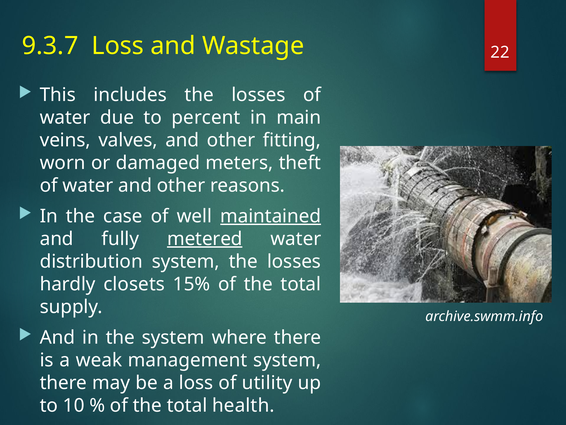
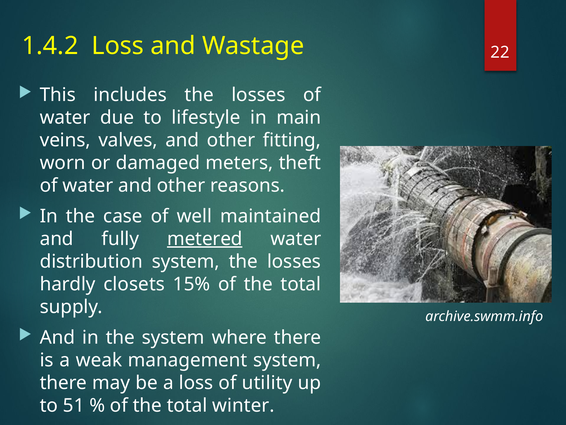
9.3.7: 9.3.7 -> 1.4.2 (50, 46)
percent: percent -> lifestyle (206, 118)
maintained underline: present -> none (271, 216)
10: 10 -> 51 (74, 405)
health: health -> winter (243, 405)
